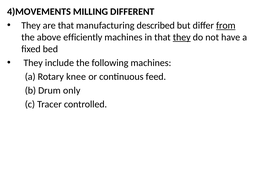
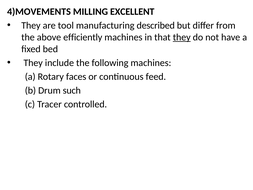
DIFFERENT: DIFFERENT -> EXCELLENT (132, 12)
are that: that -> tool (66, 25)
from underline: present -> none (226, 25)
knee: knee -> faces (76, 77)
only: only -> such (72, 90)
